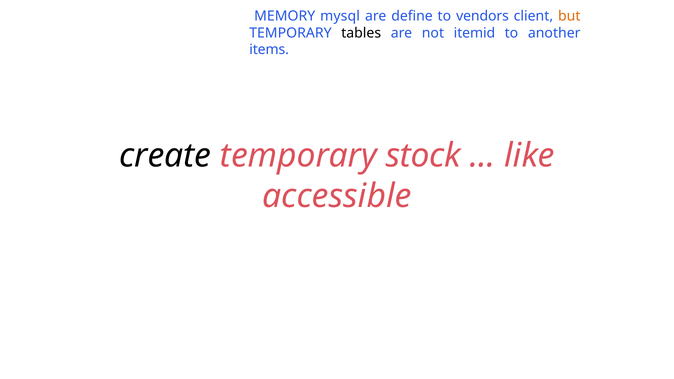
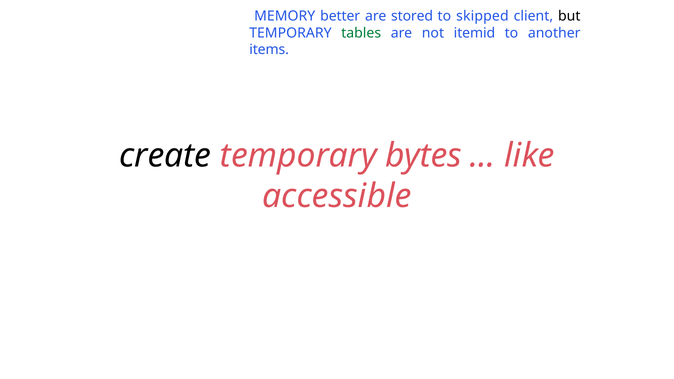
mysql: mysql -> better (340, 16)
define: define -> stored (412, 16)
vendors: vendors -> skipped (482, 16)
but colour: orange -> black (569, 16)
tables colour: black -> green (361, 33)
stock: stock -> bytes (423, 156)
